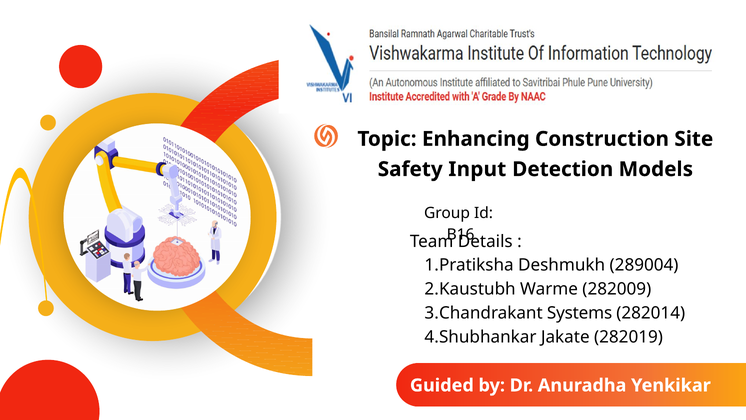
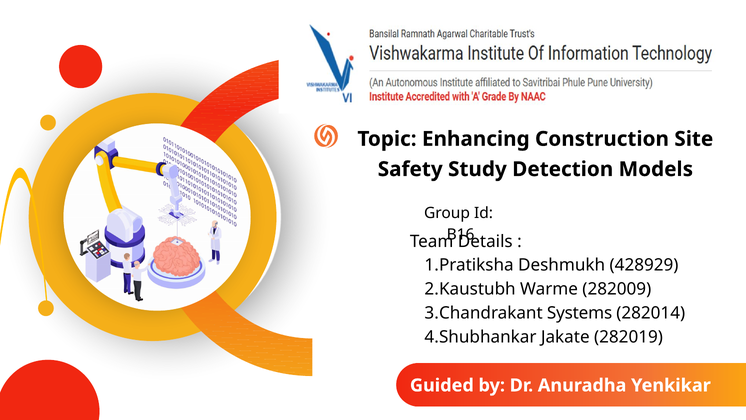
Input: Input -> Study (477, 169)
289004: 289004 -> 428929 (644, 265)
